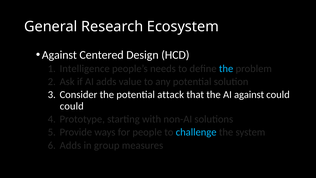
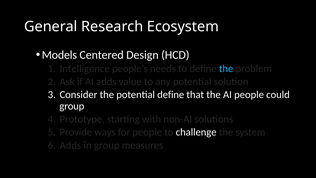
Against: Against -> Models (59, 55)
potential attack: attack -> define (171, 95)
AI against: against -> people (249, 95)
could: could -> group (72, 106)
challenge colour: light blue -> white (196, 132)
